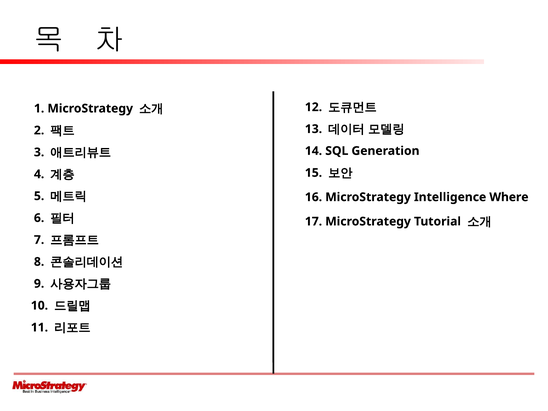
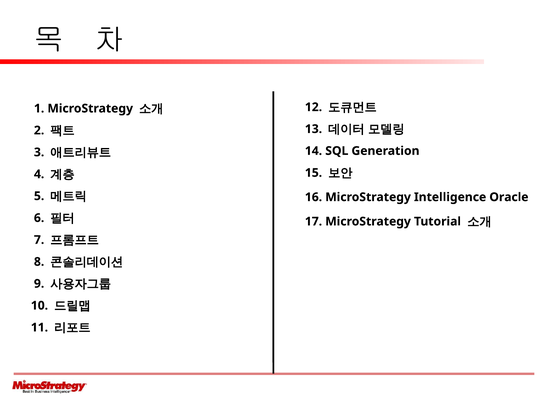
Where: Where -> Oracle (509, 197)
